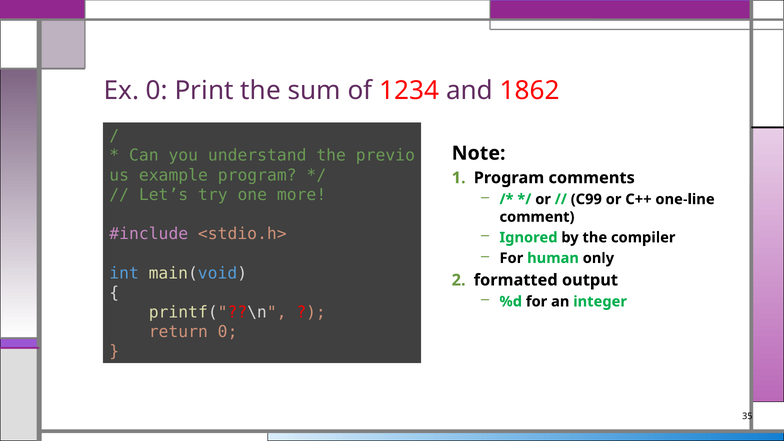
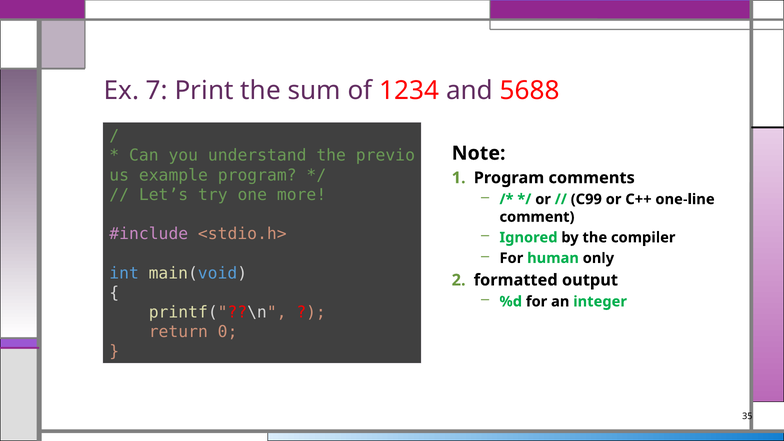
Ex 0: 0 -> 7 (157, 91)
1862: 1862 -> 5688 (530, 91)
